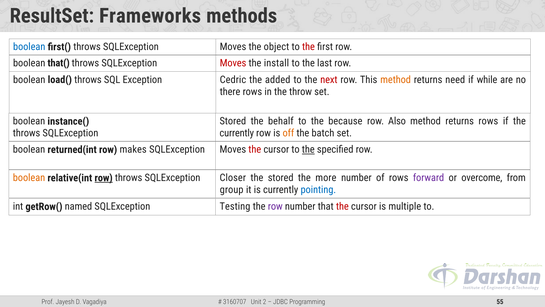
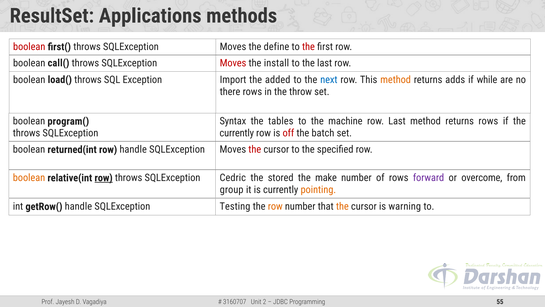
Frameworks: Frameworks -> Applications (150, 16)
boolean colour: blue -> red (29, 47)
object: object -> define (276, 47)
that(: that( -> call( (59, 63)
Cedric: Cedric -> Import (233, 80)
next colour: red -> blue (329, 80)
need: need -> adds (455, 80)
instance(: instance( -> program( (68, 121)
Stored: Stored -> Syntax (233, 121)
behalf: behalf -> tables (281, 121)
because: because -> machine (345, 121)
row Also: Also -> Last (397, 121)
off colour: orange -> red (288, 133)
row makes: makes -> handle (133, 149)
the underline: present -> none (308, 149)
Closer: Closer -> Cedric (233, 178)
more: more -> make (326, 178)
pointing colour: blue -> orange (318, 190)
getRow( named: named -> handle (78, 206)
row colour: purple -> orange (275, 206)
the colour: red -> orange (342, 206)
multiple: multiple -> warning (405, 206)
